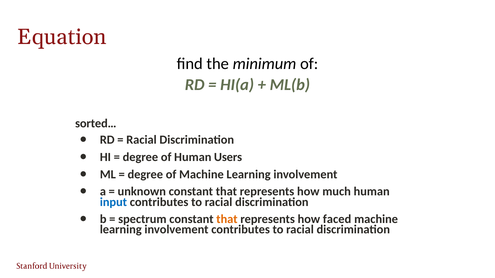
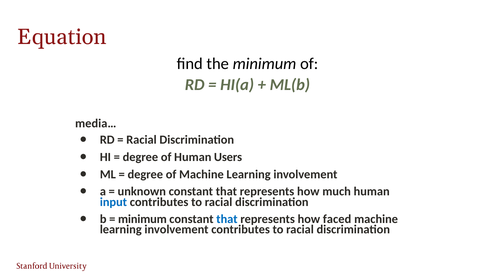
sorted…: sorted… -> media… (96, 124)
spectrum: spectrum -> minimum (142, 220)
that colour: orange -> blue (227, 220)
